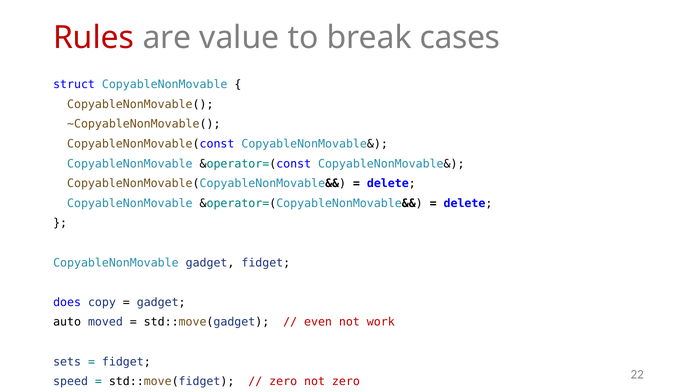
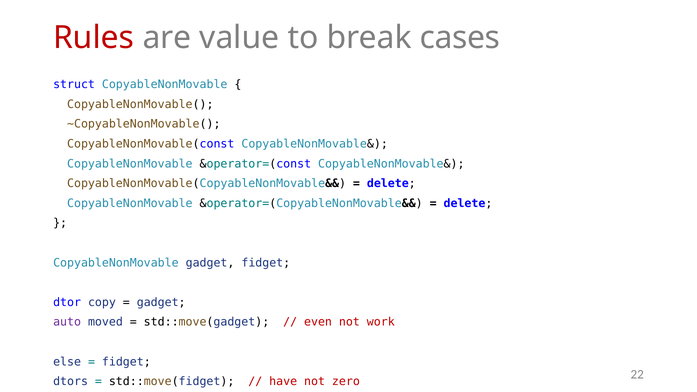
does: does -> dtor (67, 302)
auto colour: black -> purple (67, 322)
sets: sets -> else (67, 362)
speed: speed -> dtors (71, 382)
zero: zero -> have (283, 382)
